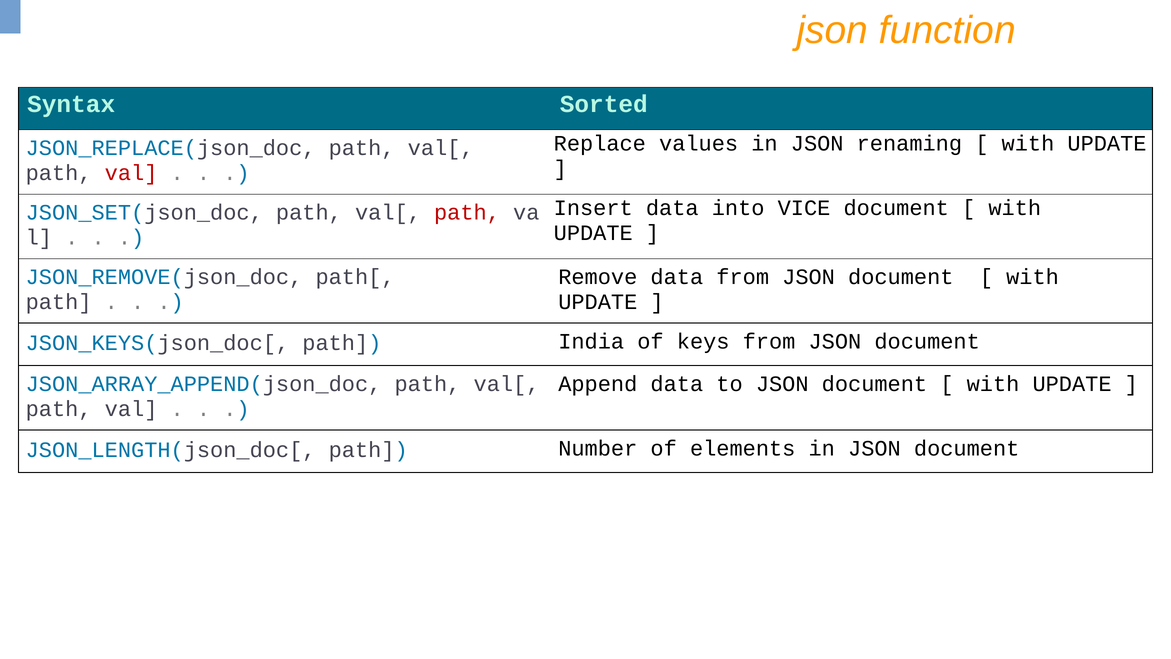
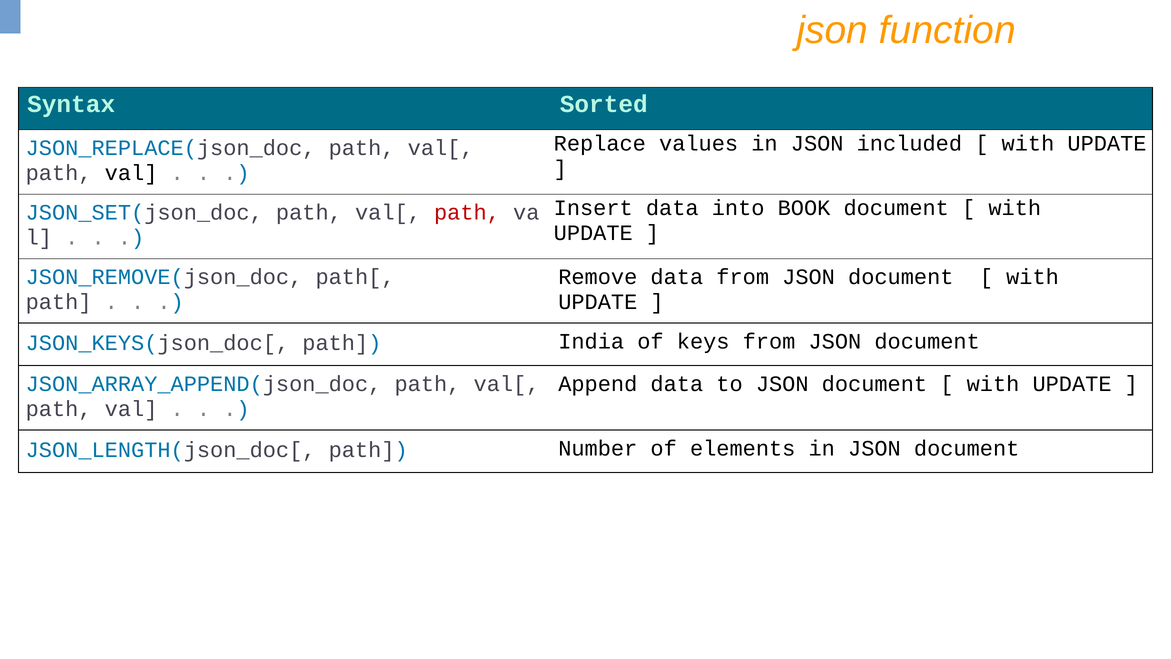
renaming: renaming -> included (909, 143)
val colour: red -> black (131, 173)
VICE: VICE -> BOOK (804, 208)
